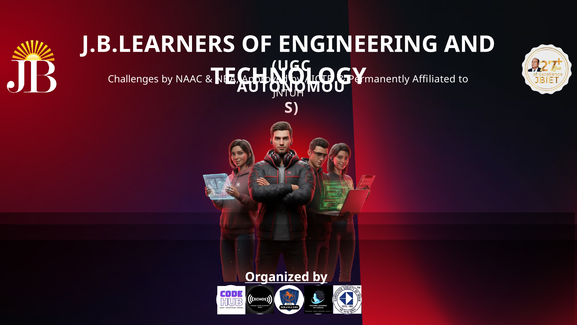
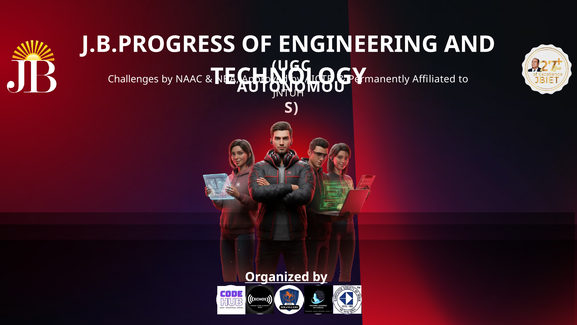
J.B.LEARNERS: J.B.LEARNERS -> J.B.PROGRESS (158, 44)
